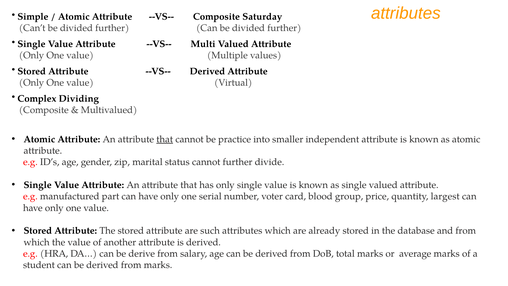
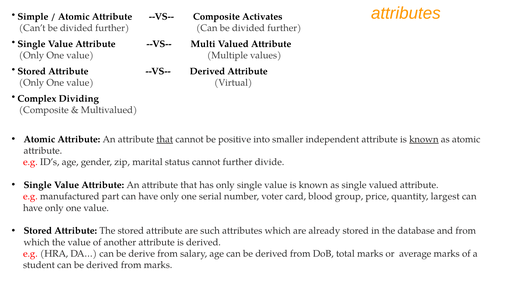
Saturday: Saturday -> Activates (262, 17)
practice: practice -> positive (235, 139)
known underline: none -> present (424, 139)
